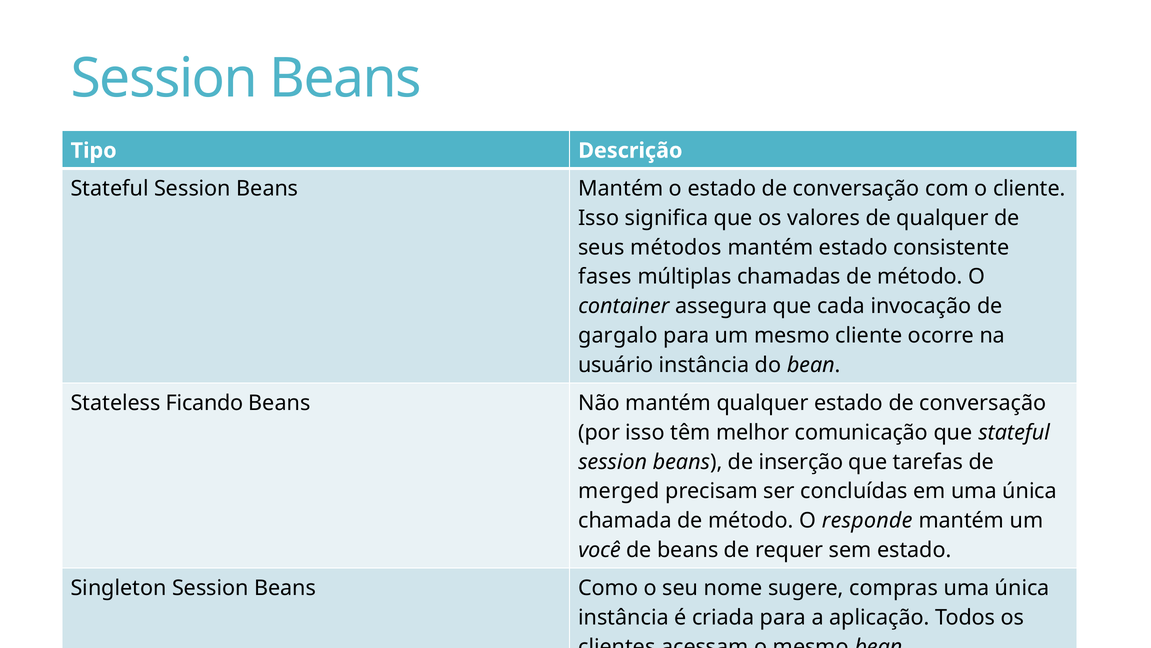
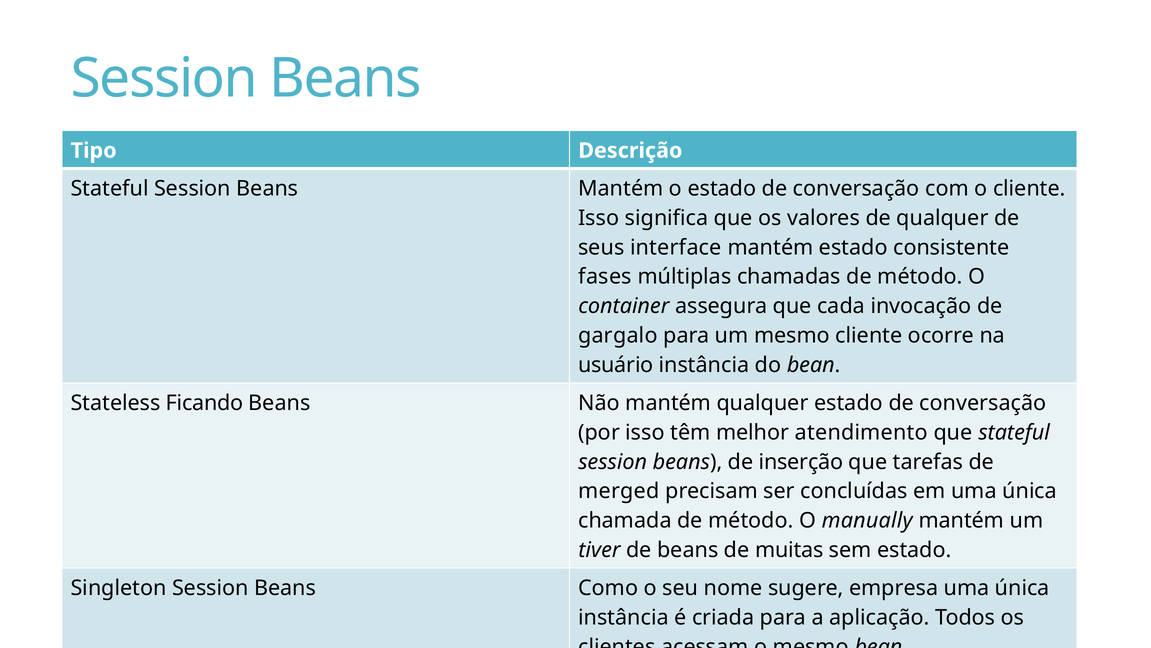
métodos: métodos -> interface (676, 247)
comunicação: comunicação -> atendimento (861, 432)
responde: responde -> manually (867, 520)
você: você -> tiver (599, 550)
requer: requer -> muitas (789, 550)
compras: compras -> empresa (894, 588)
